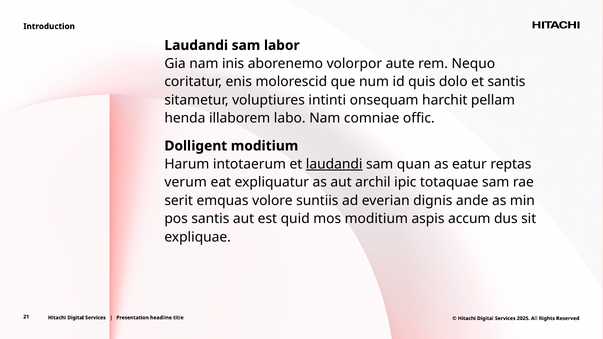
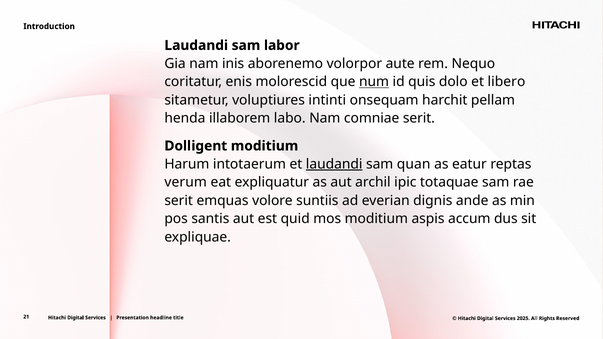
num underline: none -> present (374, 82)
et santis: santis -> libero (506, 82)
comniae offic: offic -> serit (419, 118)
